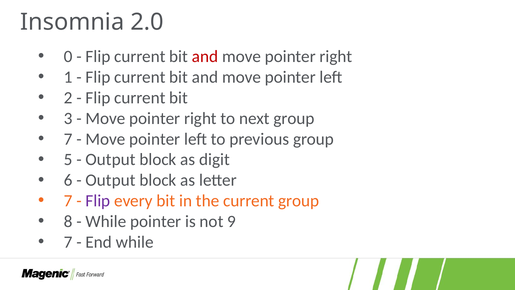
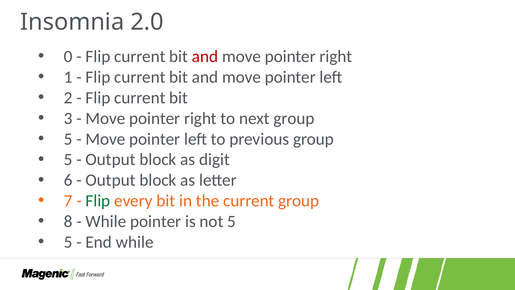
7: 7 -> 5 (68, 139)
Flip colour: purple -> green (98, 201)
not 9: 9 -> 5 (232, 221)
7: 7 -> 5 (68, 242)
